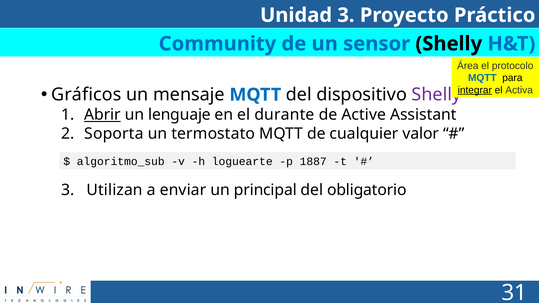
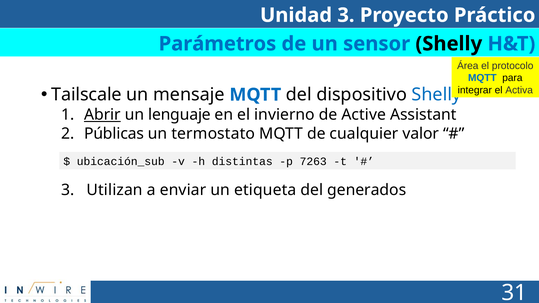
Community: Community -> Parámetros (217, 44)
integrar underline: present -> none (475, 90)
Gráficos: Gráficos -> Tailscale (86, 95)
Shelly colour: purple -> blue (436, 95)
durante: durante -> invierno (285, 115)
Soporta: Soporta -> Públicas (114, 134)
algoritmo_sub: algoritmo_sub -> ubicación_sub (121, 162)
loguearte: loguearte -> distintas (242, 162)
1887: 1887 -> 7263 (313, 162)
principal: principal -> etiqueta (265, 190)
obligatorio: obligatorio -> generados (367, 190)
